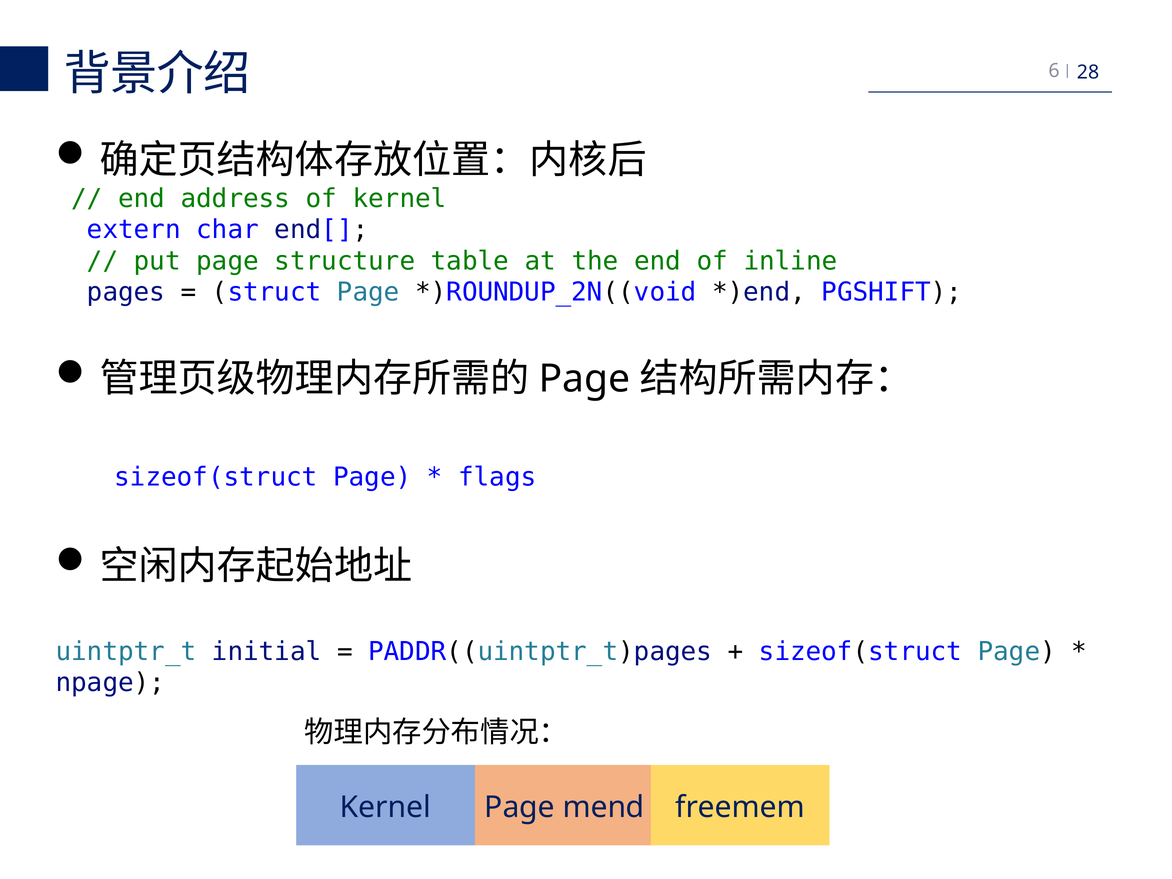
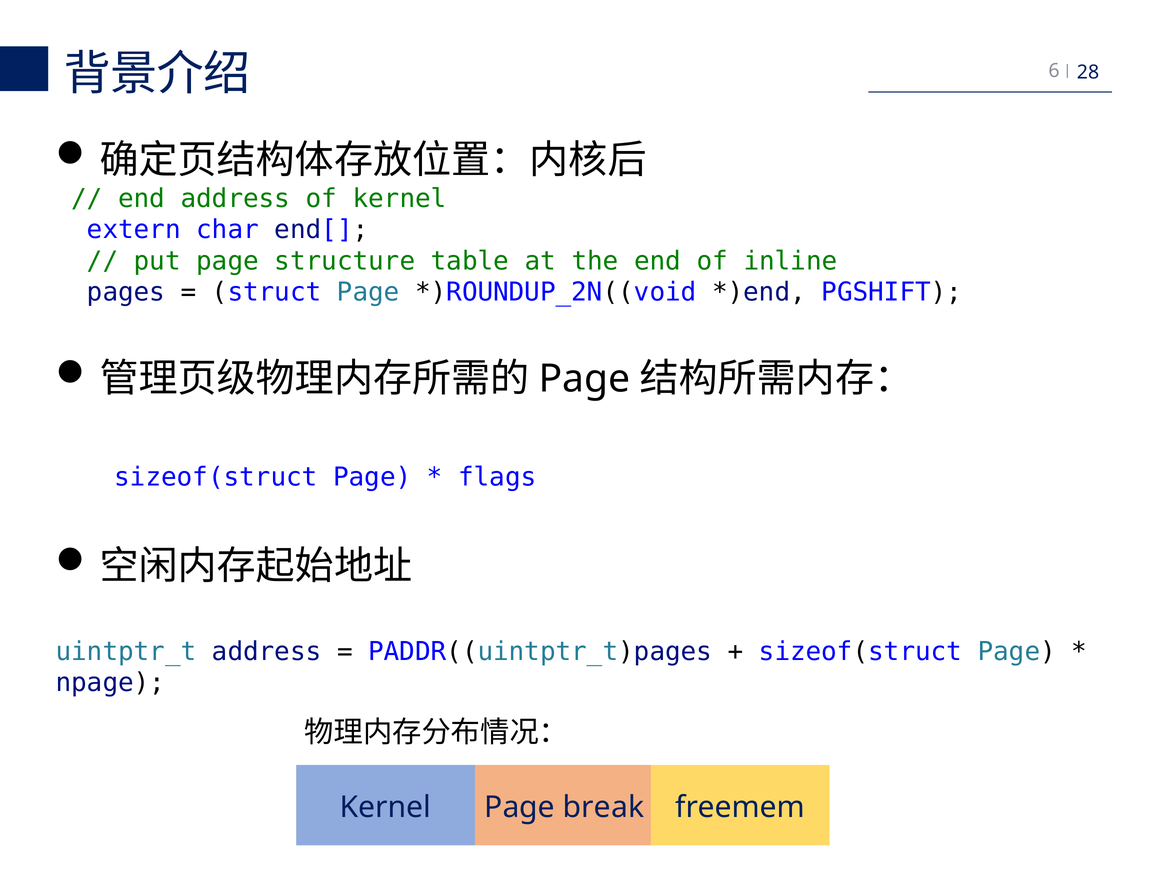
uintptr_t initial: initial -> address (267, 652)
mend: mend -> break (603, 807)
